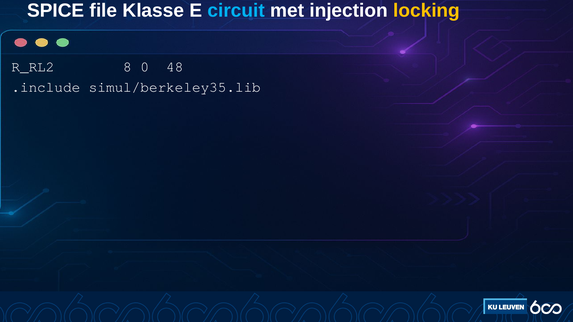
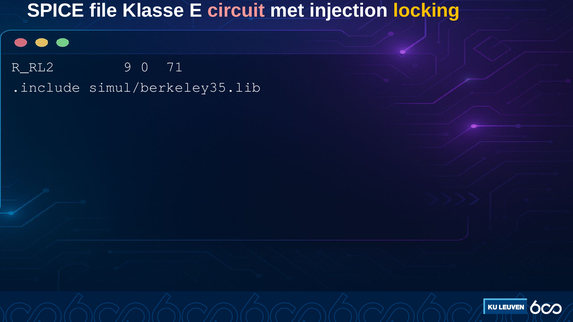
circuit colour: light blue -> pink (236, 10)
8: 8 -> 9 (128, 67)
48: 48 -> 71 (175, 67)
